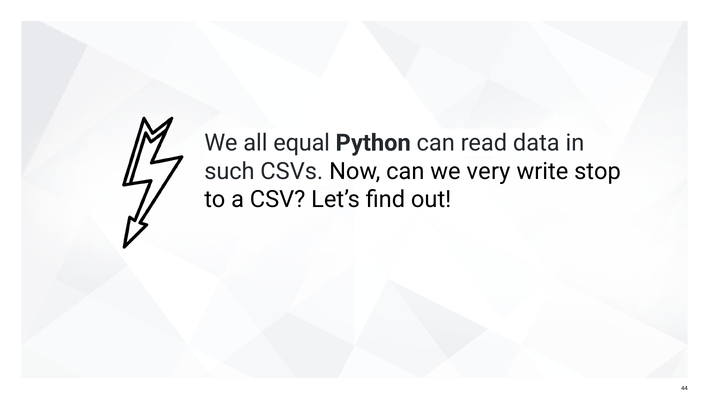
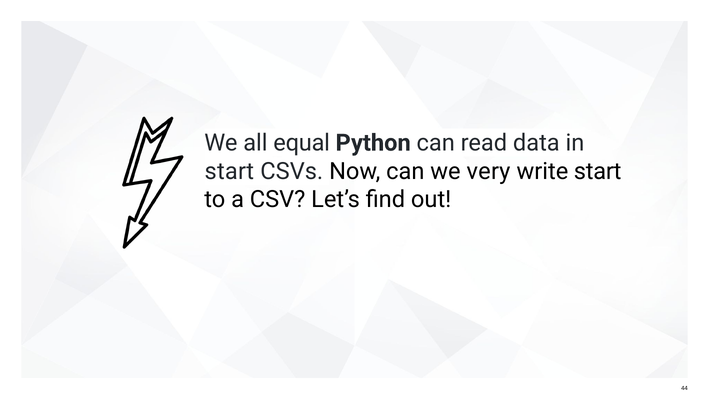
such: such -> start (229, 171)
write stop: stop -> start (598, 171)
